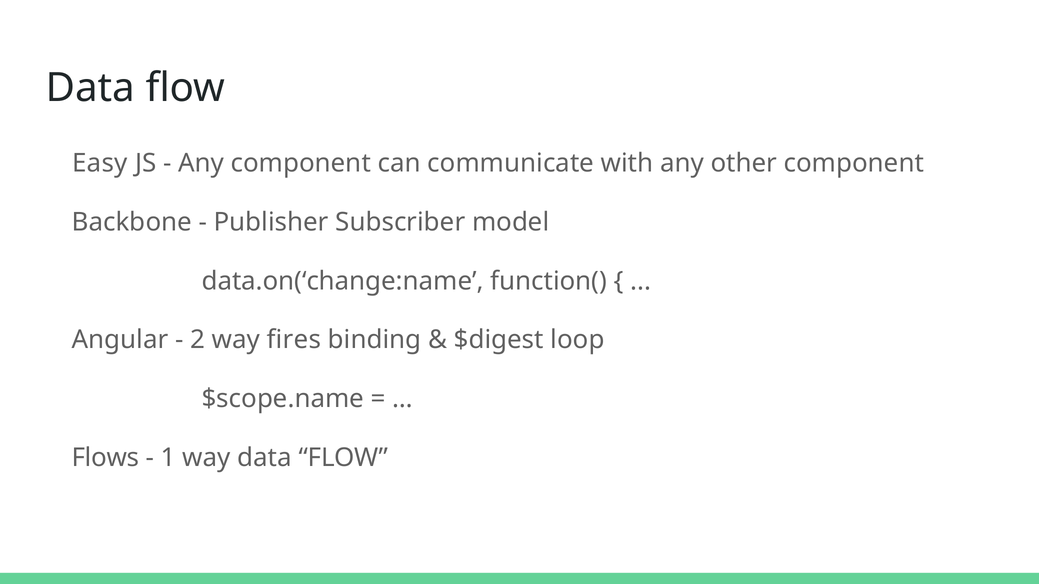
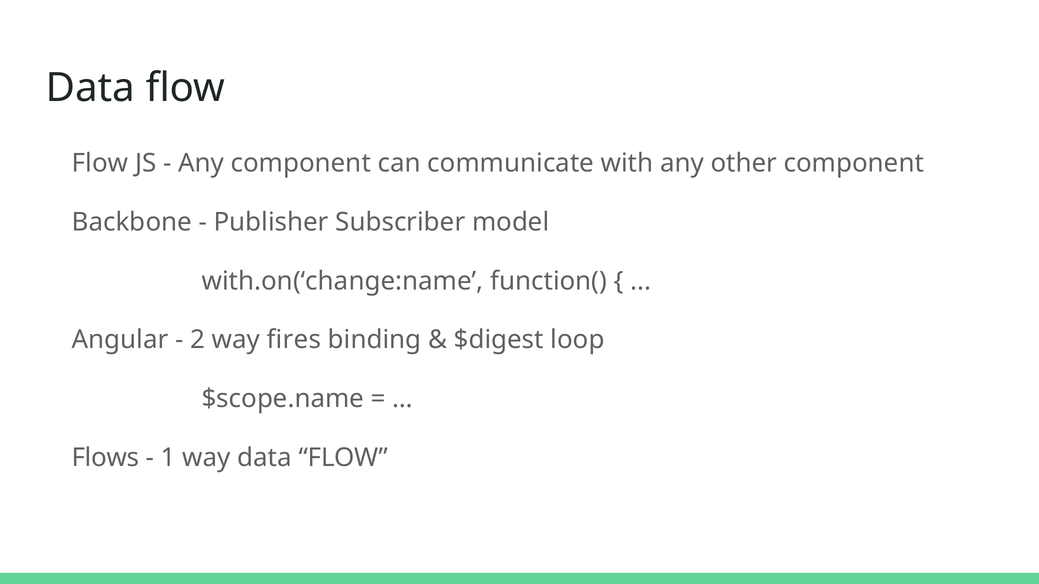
Easy: Easy -> Flow (100, 163)
data.on(‘change:name: data.on(‘change:name -> with.on(‘change:name (343, 281)
